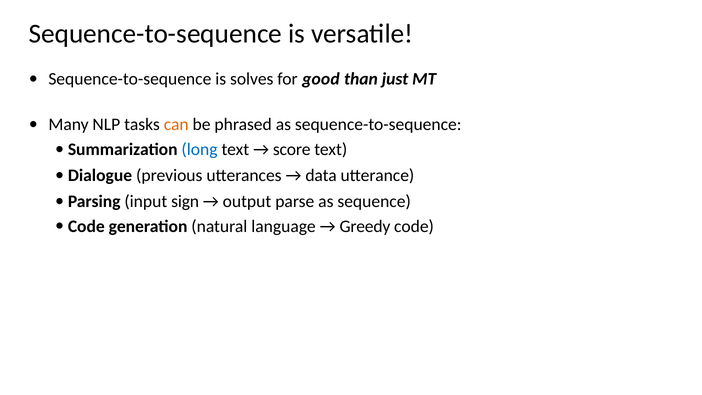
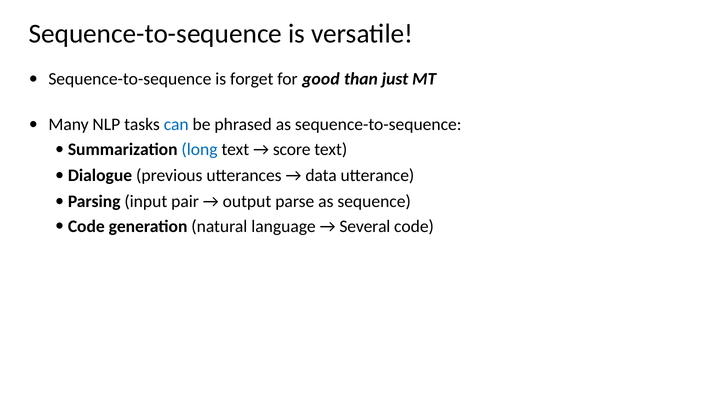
solves: solves -> forget (252, 79)
can colour: orange -> blue (176, 124)
sign: sign -> pair (185, 201)
Greedy: Greedy -> Several (365, 226)
